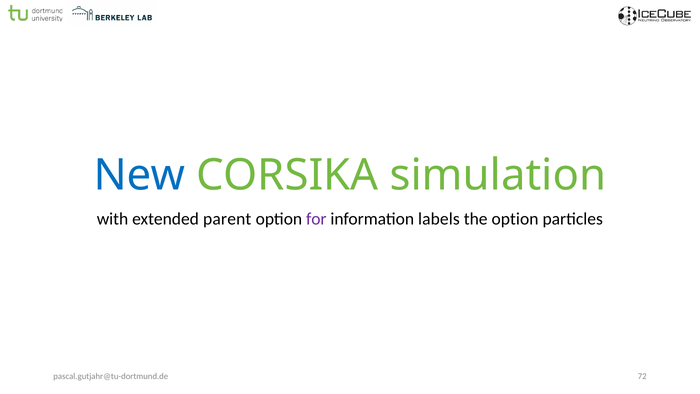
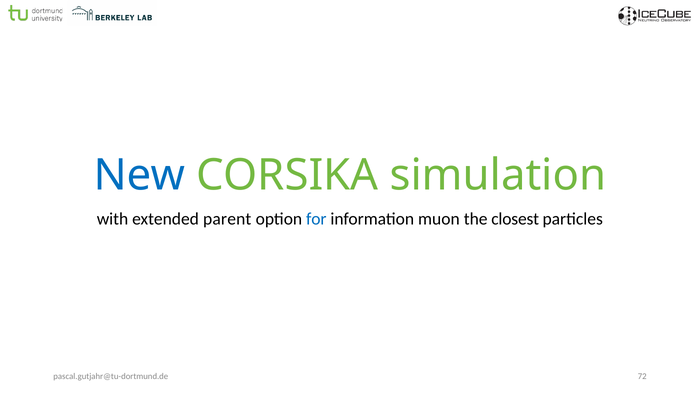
for colour: purple -> blue (316, 219)
labels: labels -> muon (439, 219)
the option: option -> closest (515, 219)
